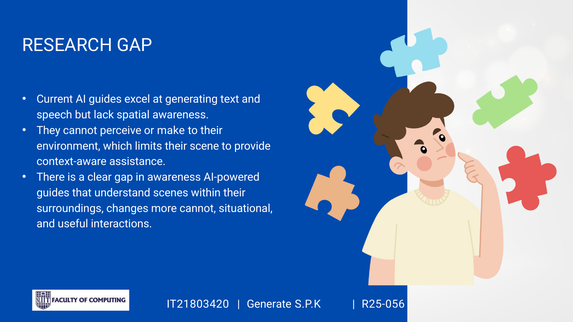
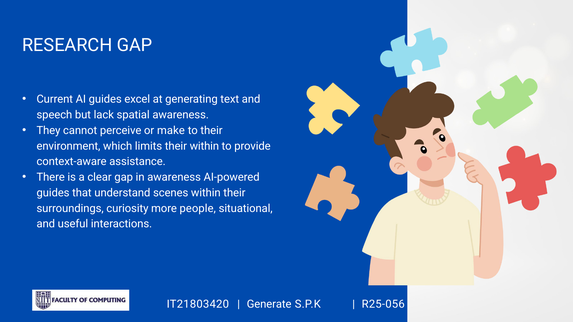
their scene: scene -> within (204, 146)
changes: changes -> curiosity (127, 209)
more cannot: cannot -> people (198, 209)
